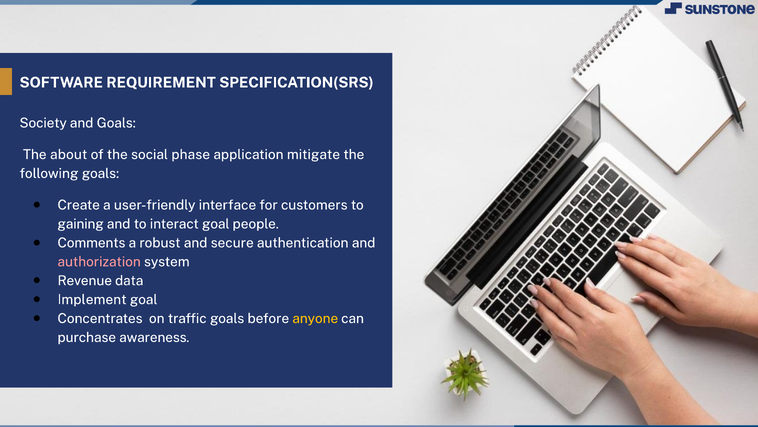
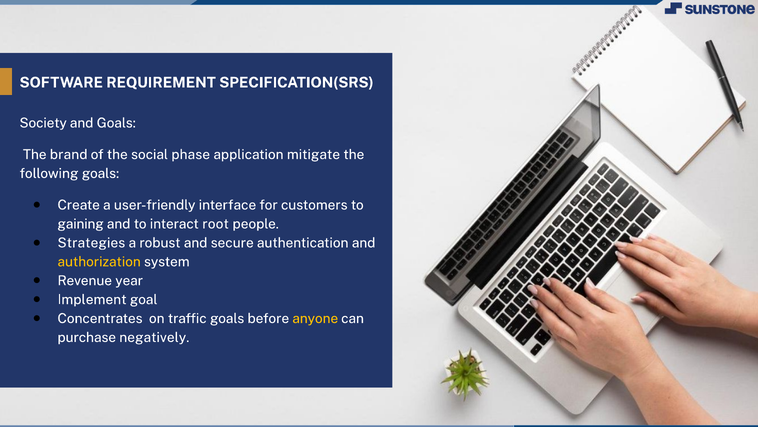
about: about -> brand (69, 154)
interact goal: goal -> root (216, 224)
Comments: Comments -> Strategies (91, 243)
authorization colour: pink -> yellow (99, 261)
data: data -> year (129, 280)
awareness: awareness -> negatively (154, 337)
